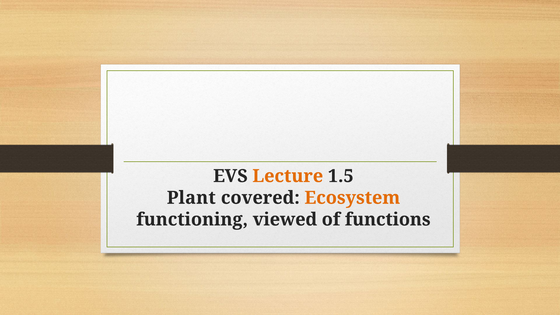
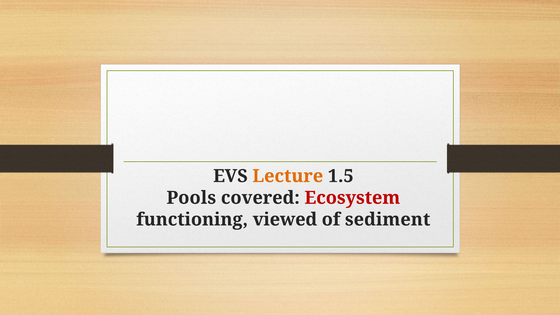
Plant: Plant -> Pools (191, 198)
Ecosystem colour: orange -> red (352, 198)
functions: functions -> sediment (388, 220)
